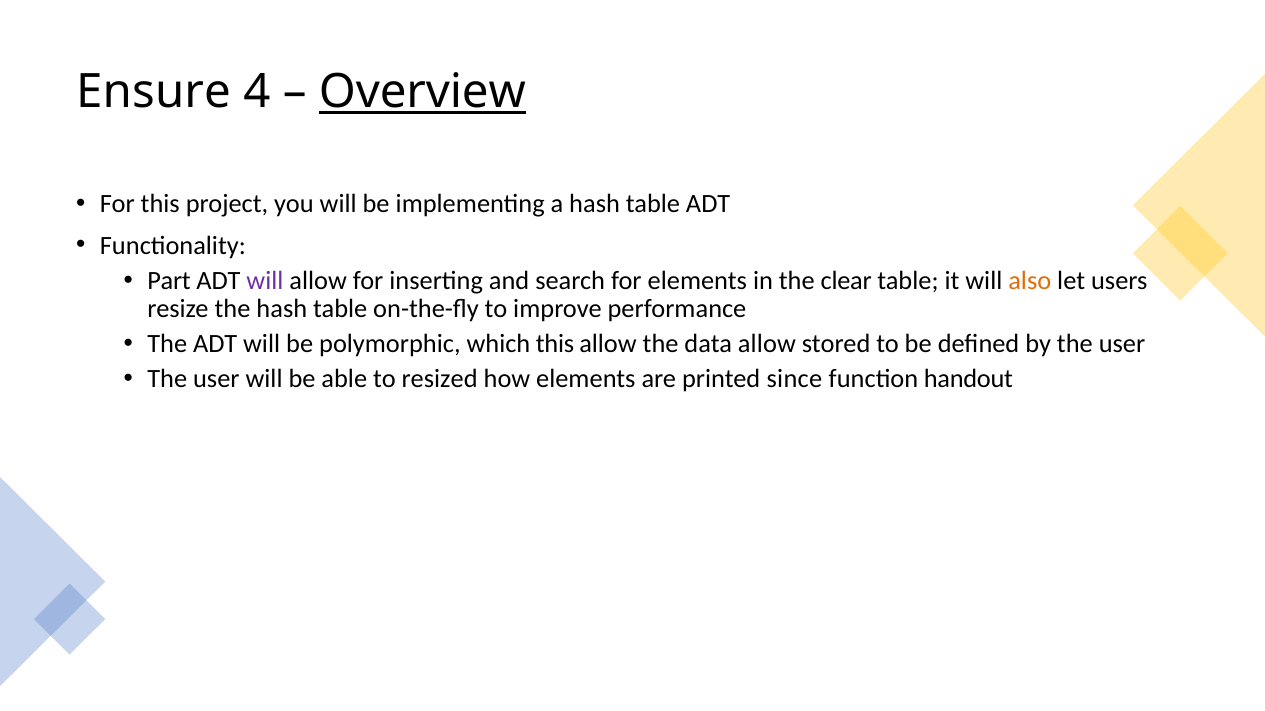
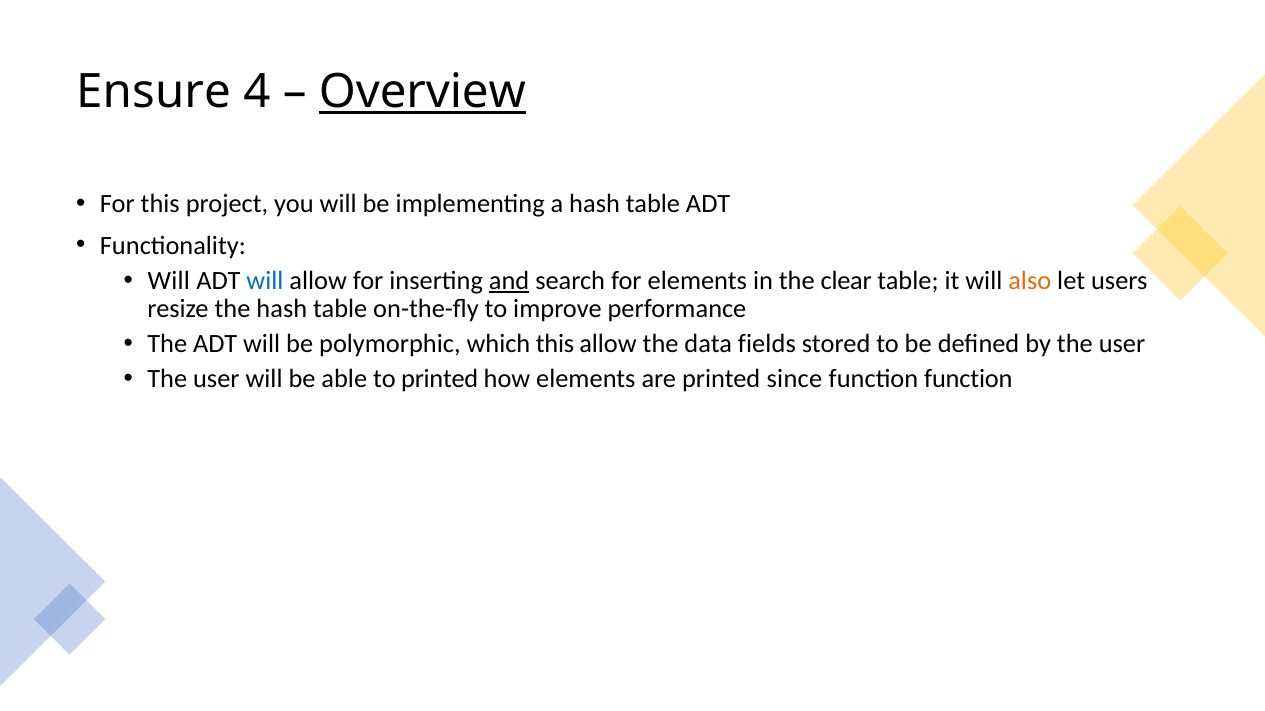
Part: Part -> Will (169, 281)
will colour: purple -> blue (265, 281)
and underline: none -> present (509, 281)
data allow: allow -> fields (767, 344)
to resized: resized -> printed (440, 379)
function handout: handout -> function (968, 379)
